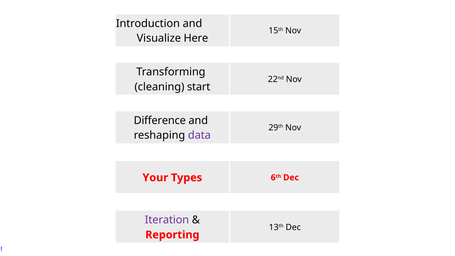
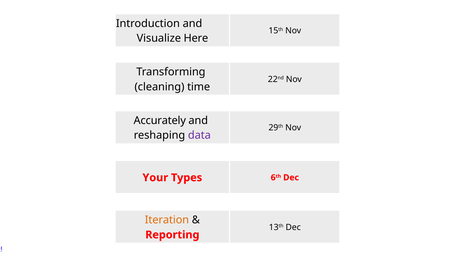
start: start -> time (199, 87)
Difference: Difference -> Accurately (160, 120)
Iteration colour: purple -> orange (167, 220)
